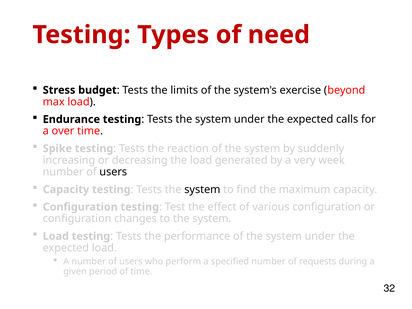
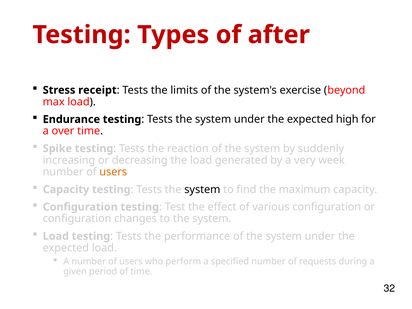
need: need -> after (279, 35)
budget: budget -> receipt (97, 90)
calls: calls -> high (347, 119)
users colour: black -> orange (113, 172)
